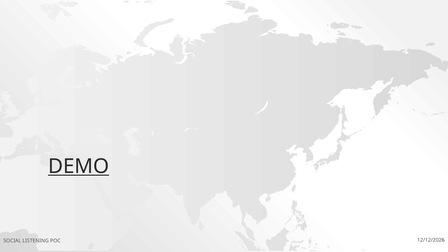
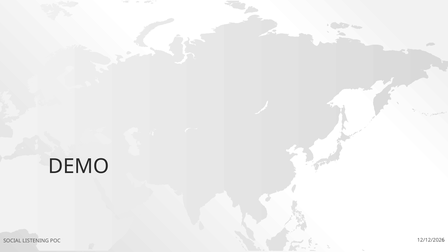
DEMO underline: present -> none (79, 166)
